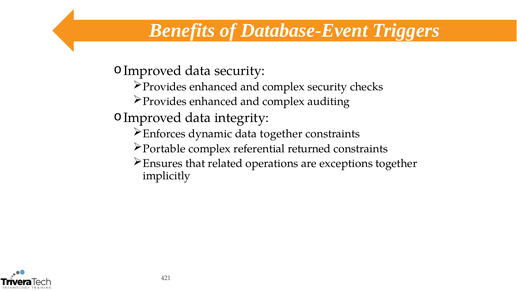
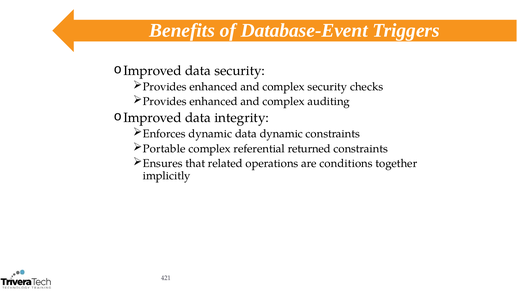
data together: together -> dynamic (281, 134)
exceptions: exceptions -> conditions (346, 163)
